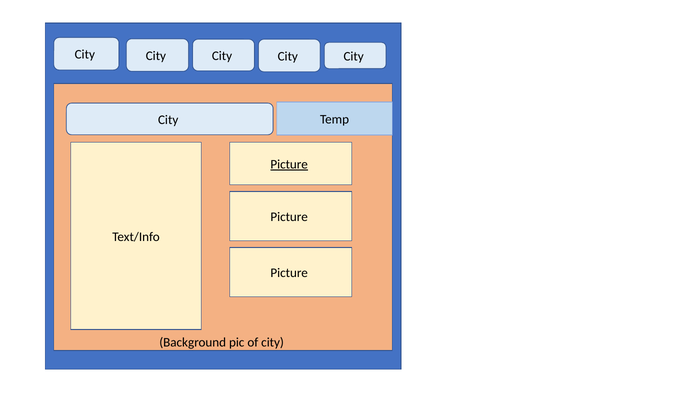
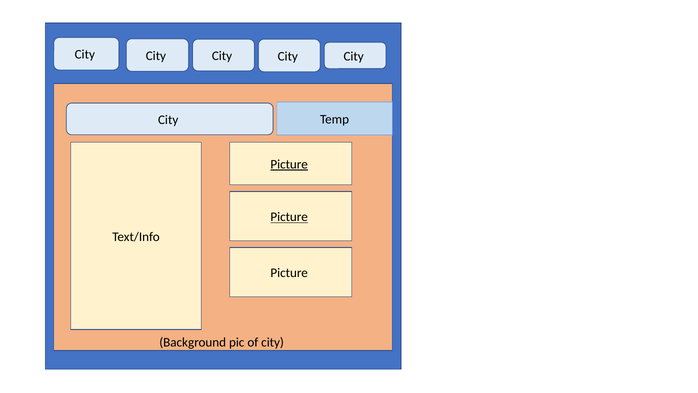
Picture underline: none -> present (289, 217)
